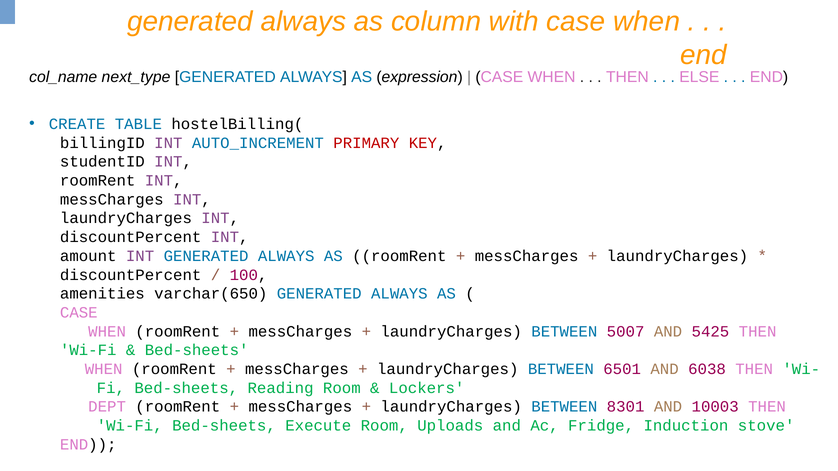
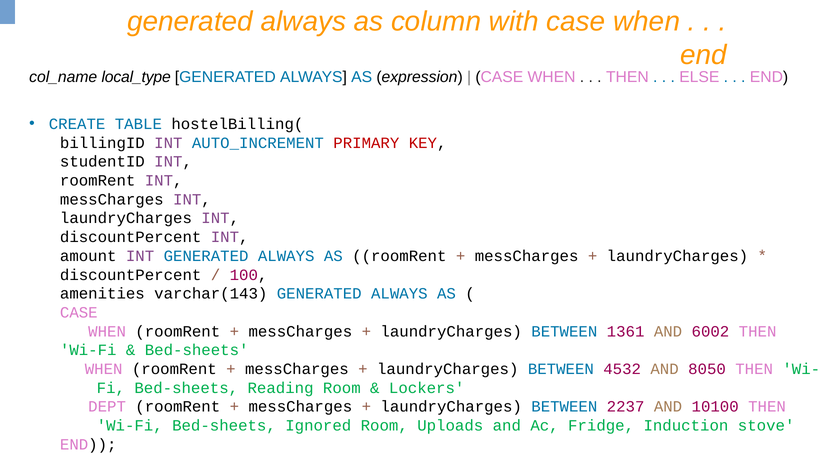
next_type: next_type -> local_type (136, 77)
varchar(650: varchar(650 -> varchar(143 (211, 294)
5007: 5007 -> 1361 (626, 332)
5425: 5425 -> 6002 (710, 332)
6501: 6501 -> 4532 (622, 369)
6038: 6038 -> 8050 (707, 369)
8301: 8301 -> 2237 (626, 407)
10003: 10003 -> 10100 (715, 407)
Execute: Execute -> Ignored (318, 426)
